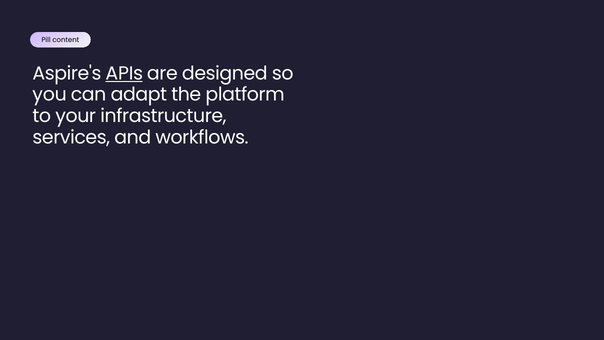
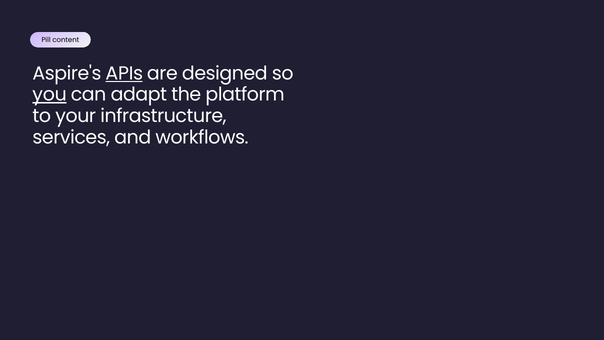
you underline: none -> present (50, 95)
